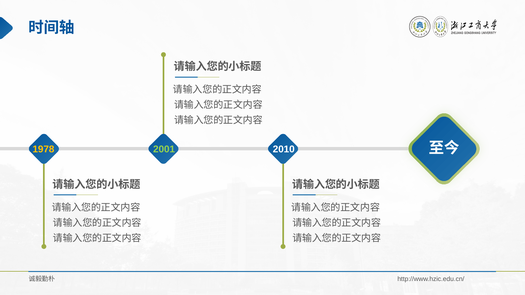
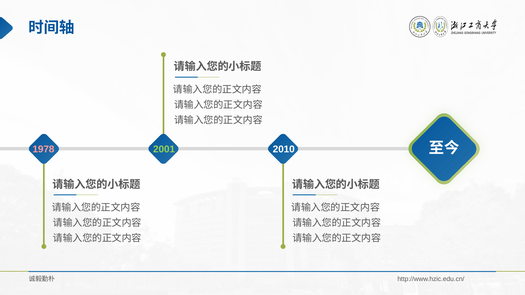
1978 colour: yellow -> pink (43, 149)
